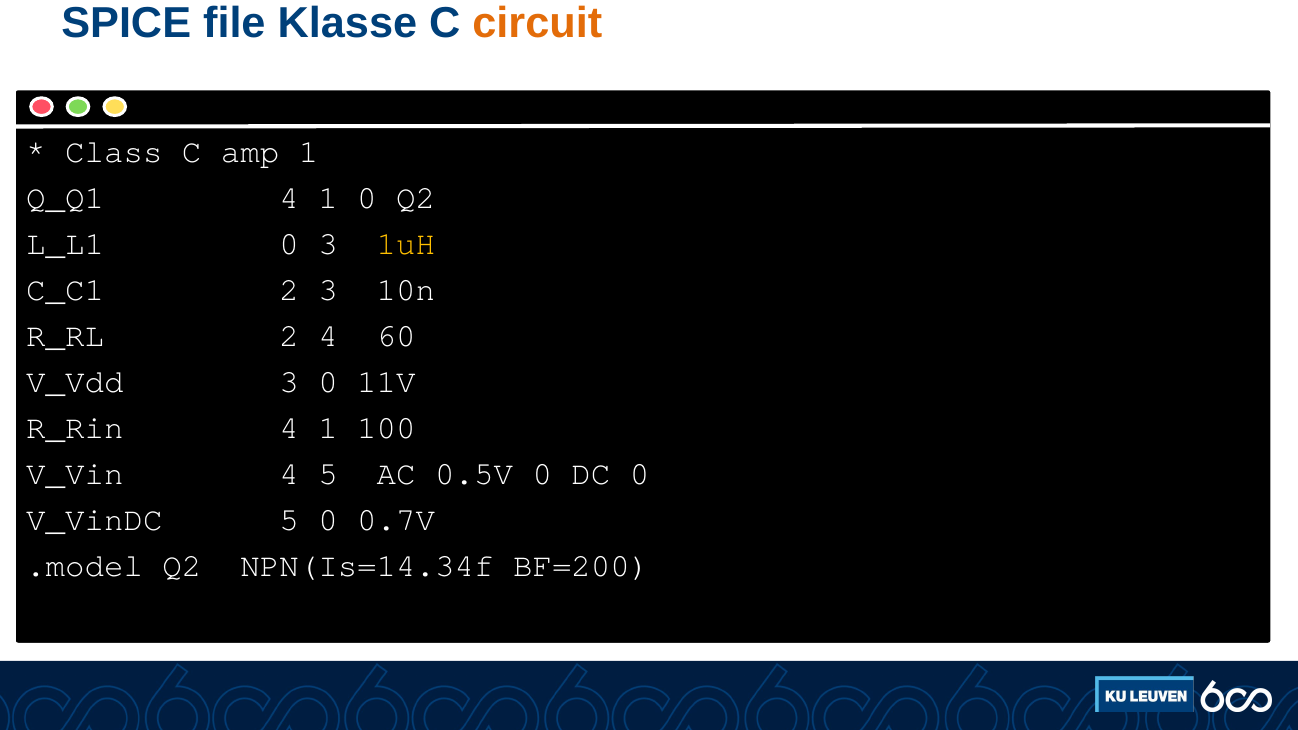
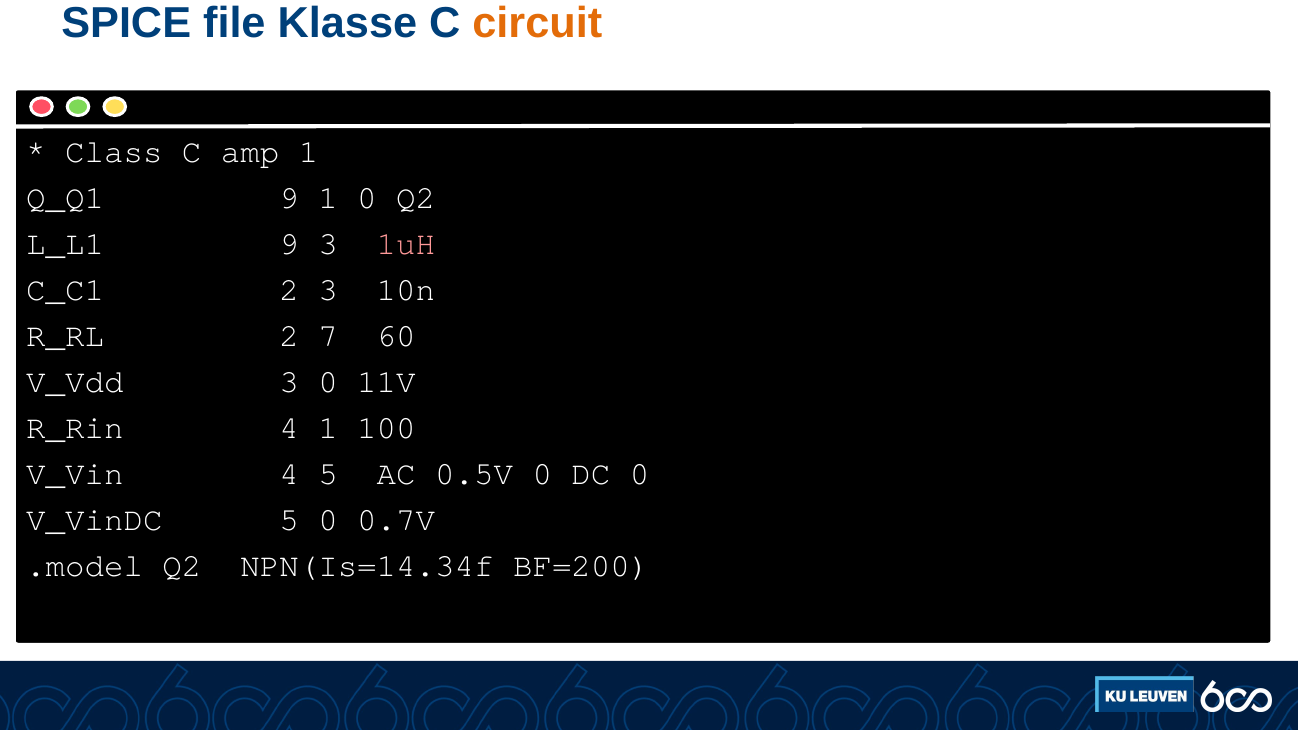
Q_Q1 4: 4 -> 9 (289, 198)
L_L1 0: 0 -> 9 (289, 244)
1uH colour: yellow -> pink (406, 244)
2 4: 4 -> 7 (328, 336)
